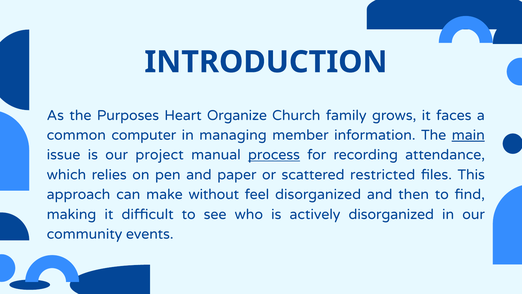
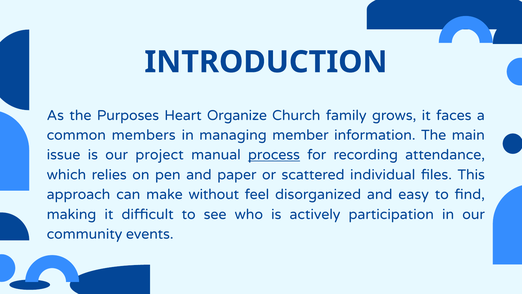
computer: computer -> members (144, 135)
main underline: present -> none (468, 135)
restricted: restricted -> individual (383, 175)
then: then -> easy (414, 194)
actively disorganized: disorganized -> participation (391, 214)
